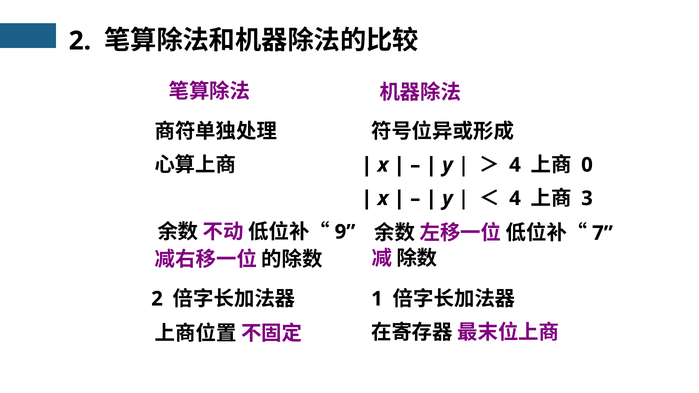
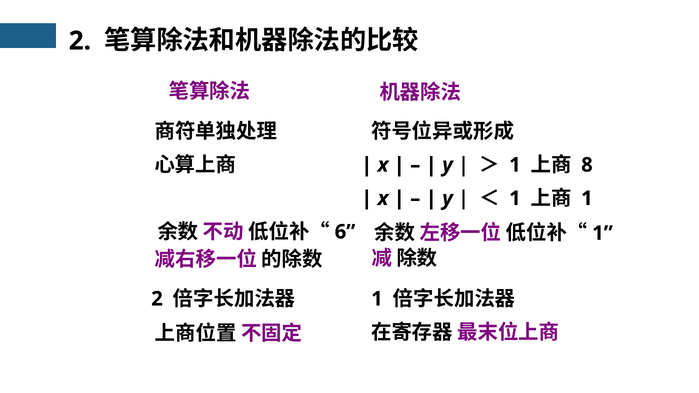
4: 4 -> 1 (515, 165)
0: 0 -> 8 (587, 165)
4: 4 -> 1 (515, 199)
3: 3 -> 1 (587, 199)
9: 9 -> 6 (345, 232)
7: 7 -> 1 (603, 233)
